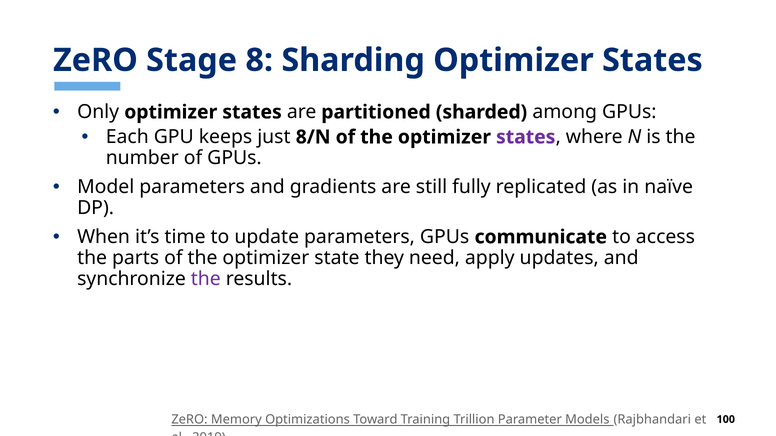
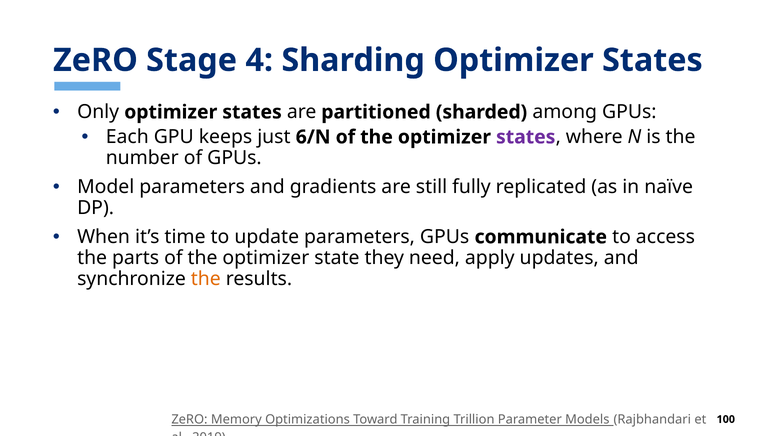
8: 8 -> 4 (259, 60)
8/N: 8/N -> 6/N (313, 137)
the colour: purple -> orange (206, 279)
